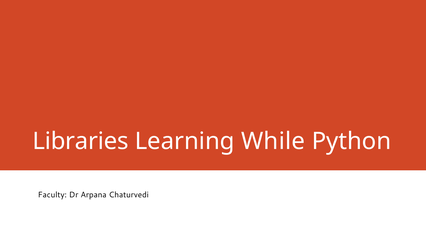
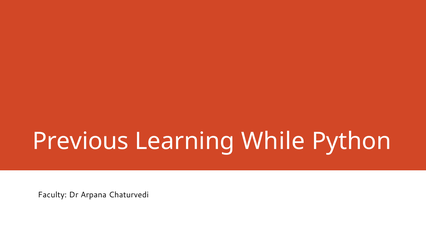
Libraries: Libraries -> Previous (81, 141)
